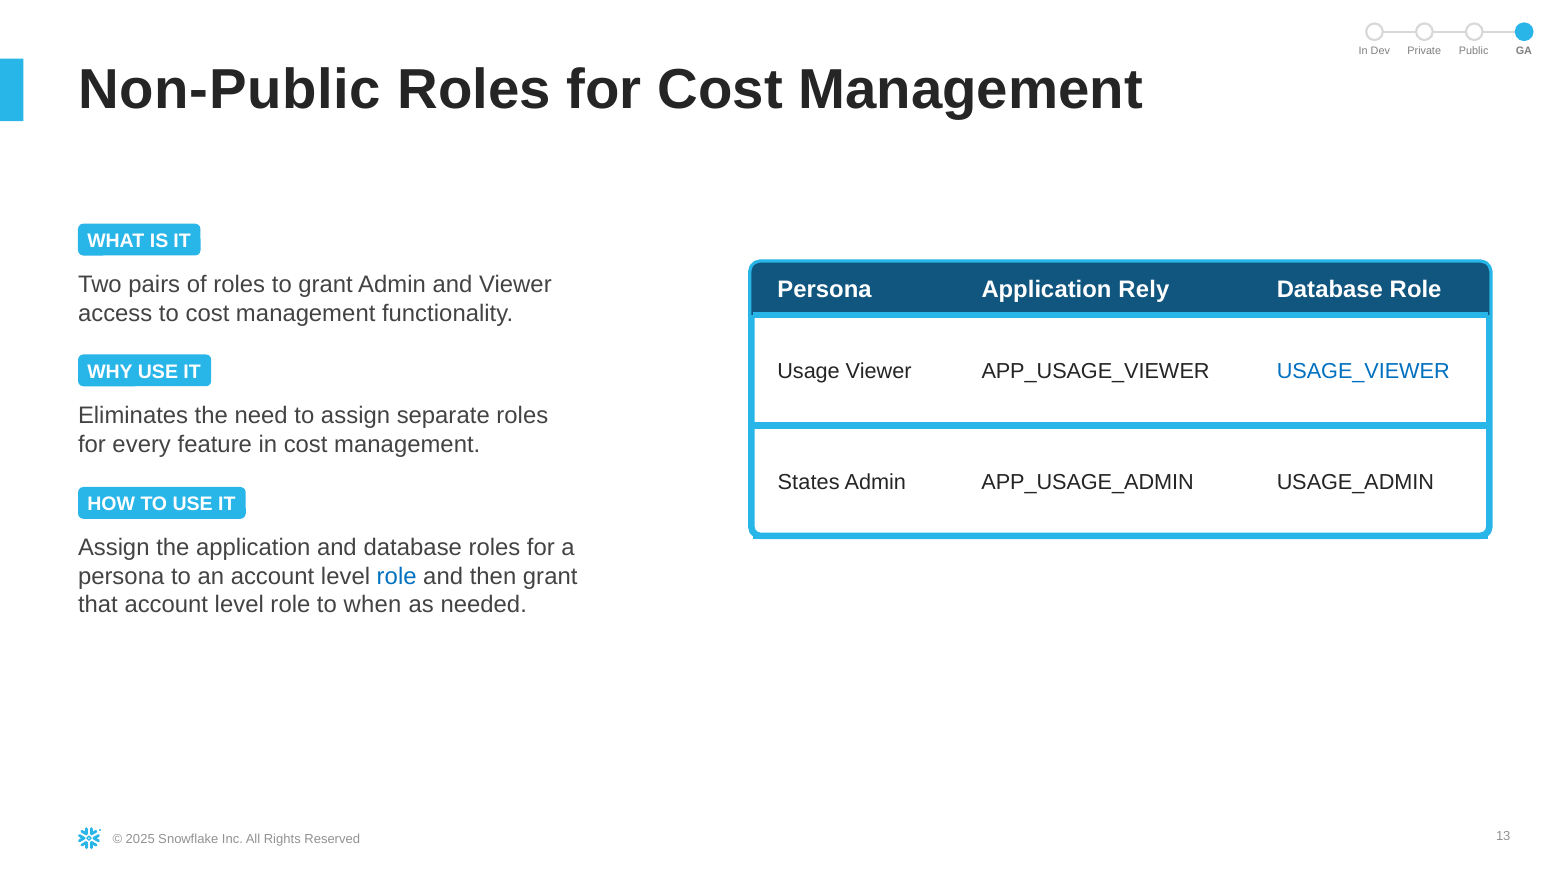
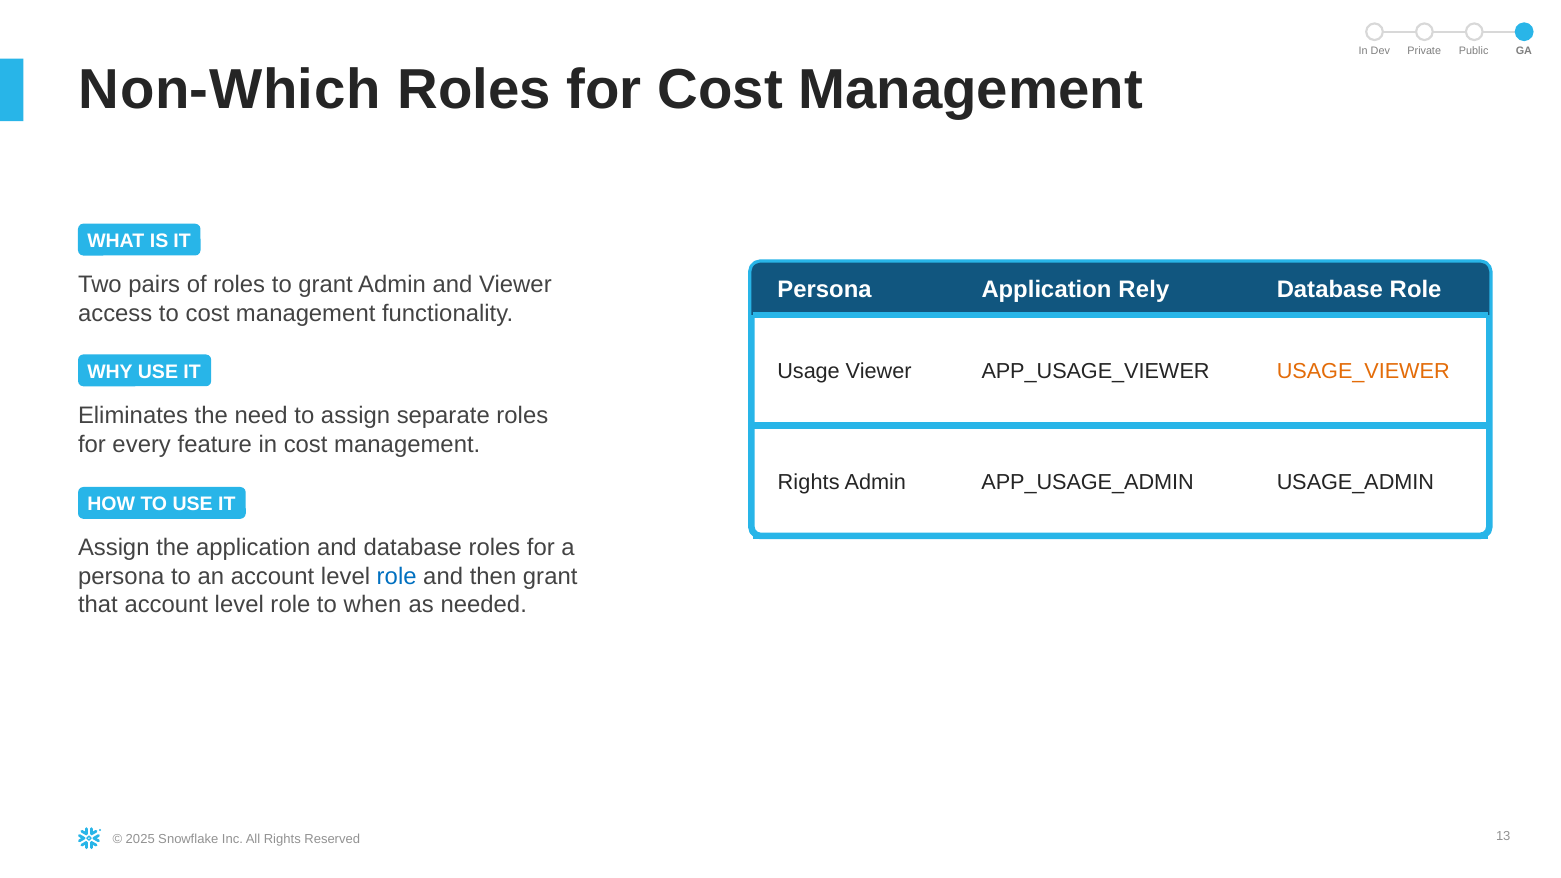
Non-Public: Non-Public -> Non-Which (230, 90)
USAGE_VIEWER colour: blue -> orange (1363, 372)
States: States -> Rights (809, 482)
